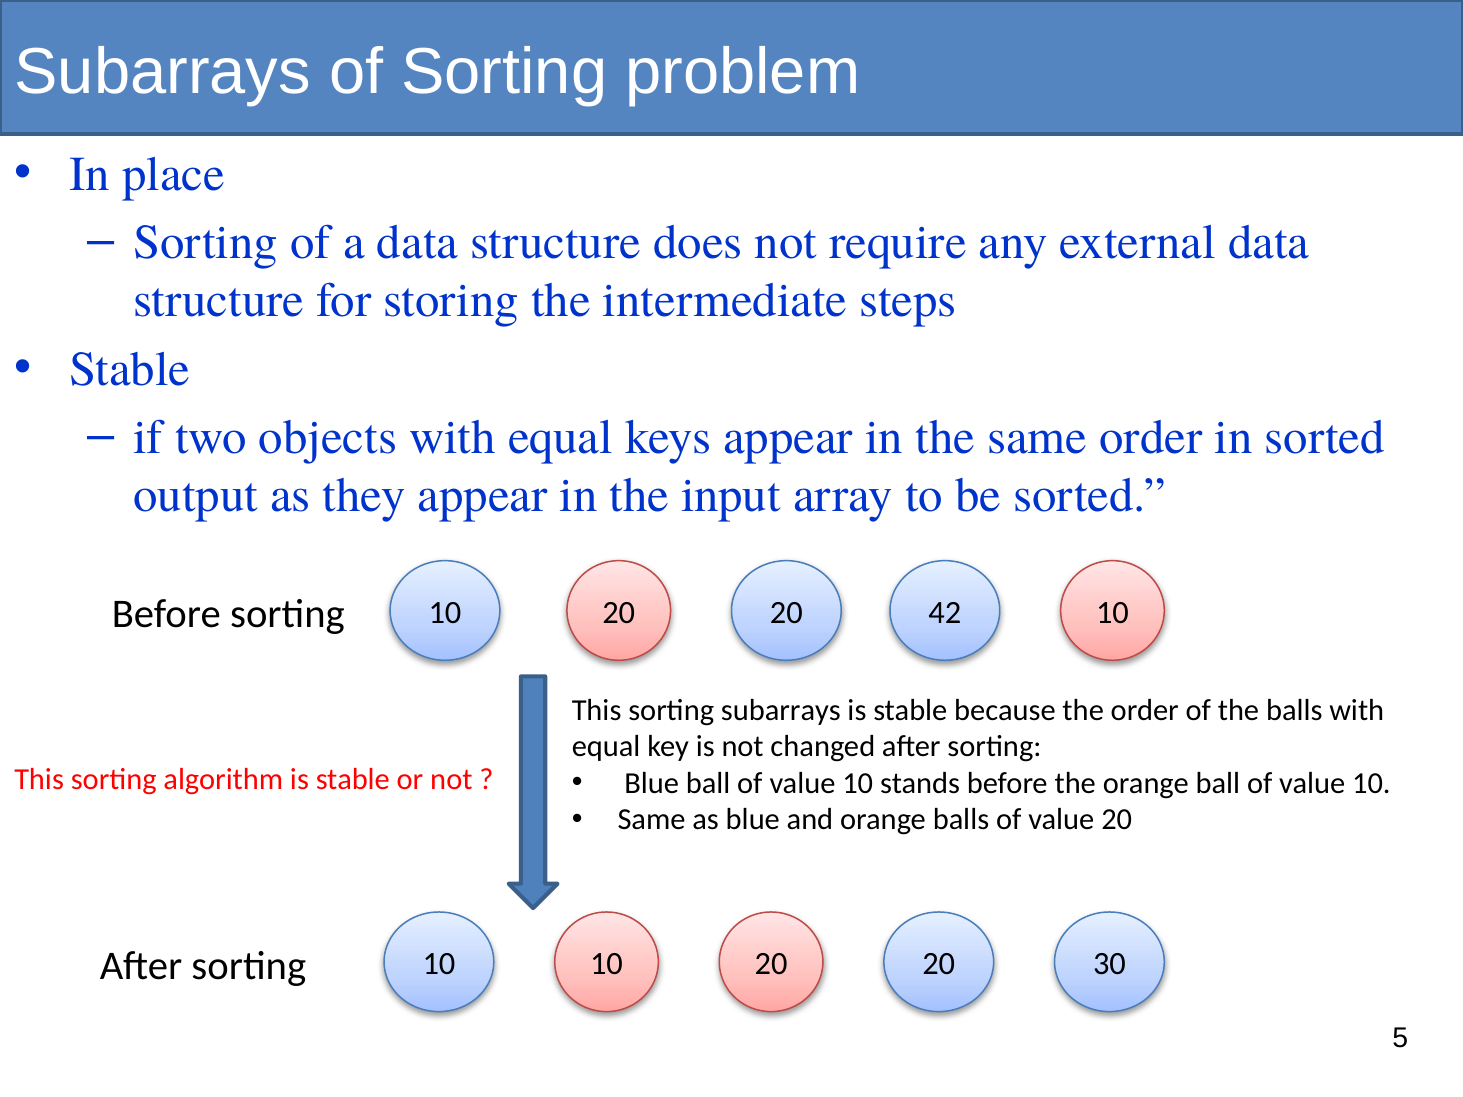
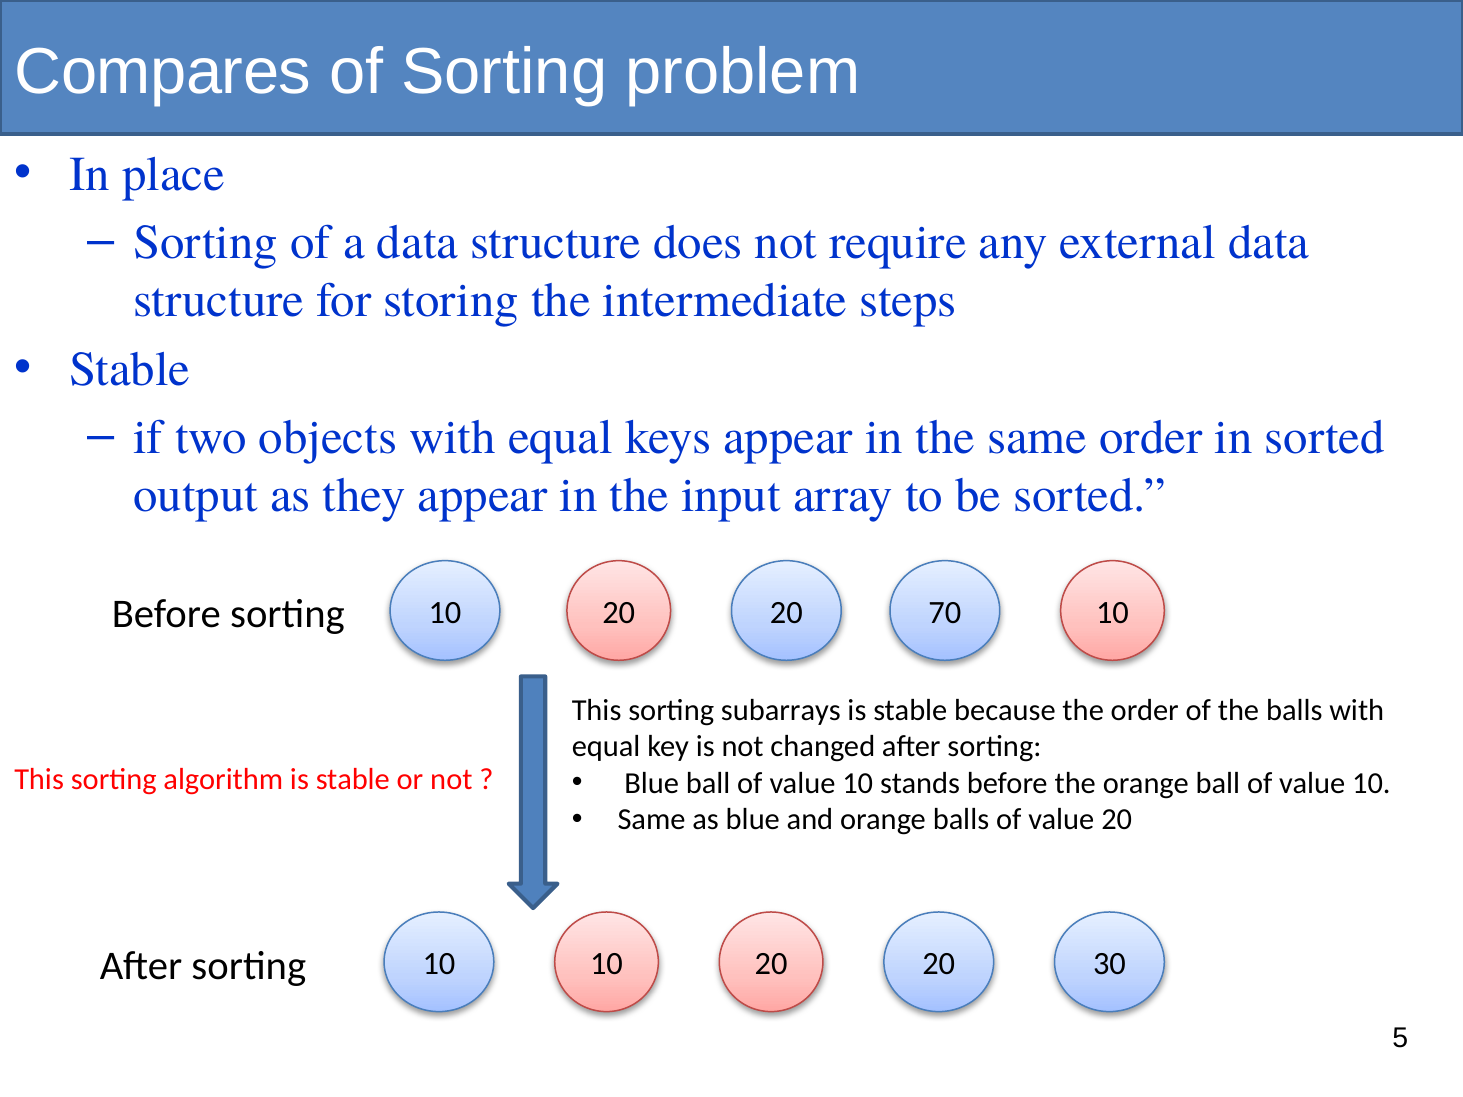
Subarrays: Subarrays -> Compares (163, 72)
42: 42 -> 70 (945, 613)
